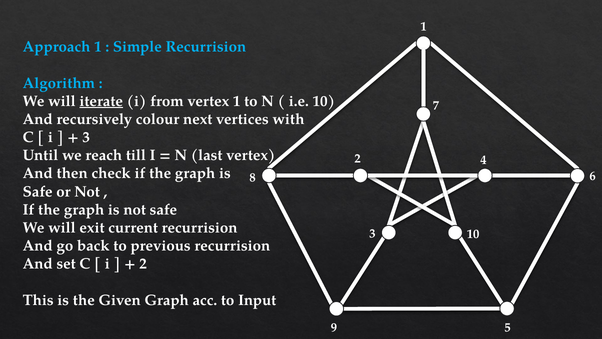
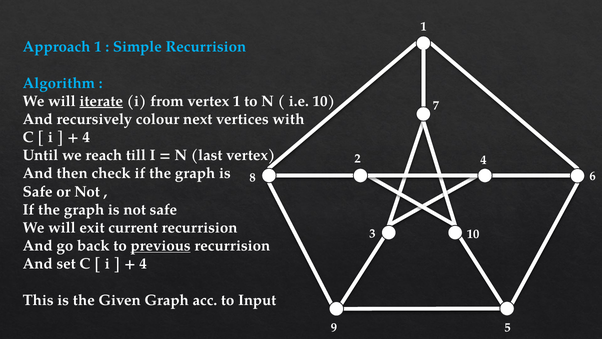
3: 3 -> 4 (86, 137)
previous underline: none -> present (161, 246)
2: 2 -> 4 (143, 264)
